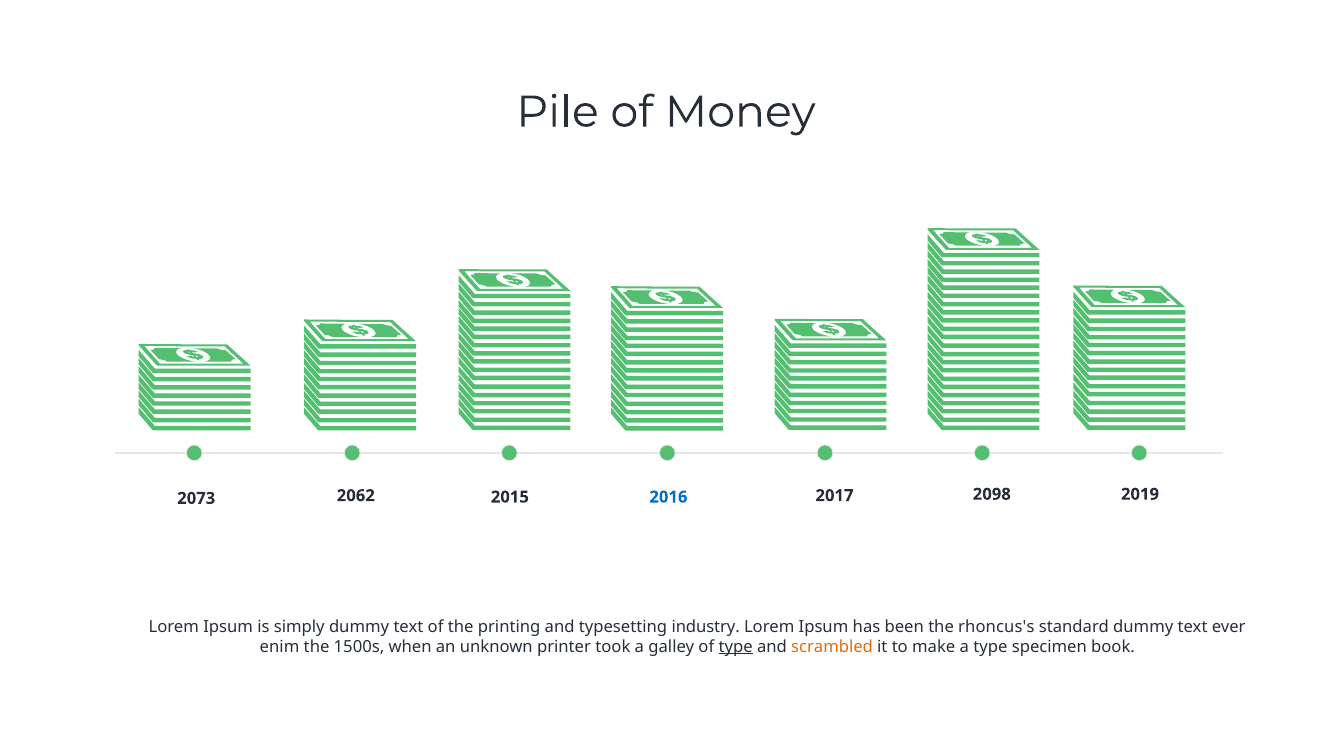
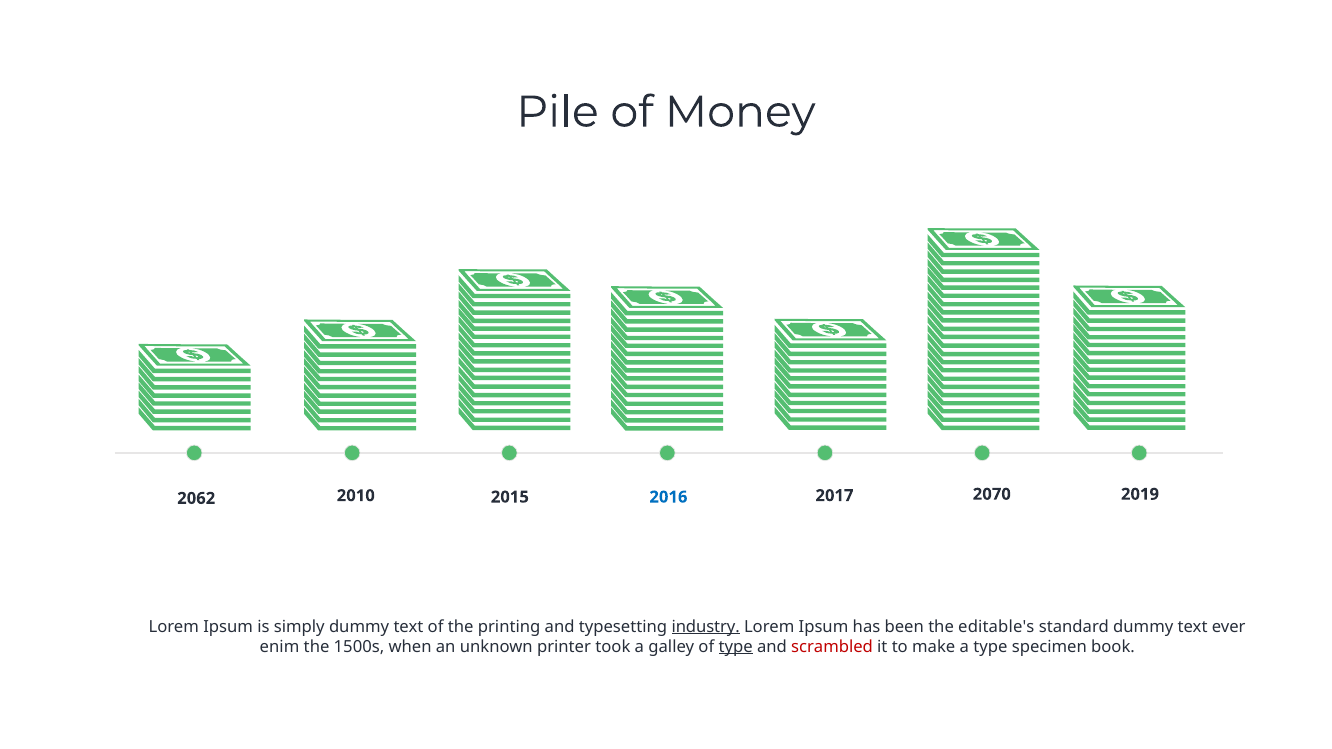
2062: 2062 -> 2010 (356, 496)
2098: 2098 -> 2070 (992, 494)
2073: 2073 -> 2062 (196, 499)
industry underline: none -> present (706, 627)
rhoncus's: rhoncus's -> editable's (996, 627)
scrambled colour: orange -> red (832, 647)
